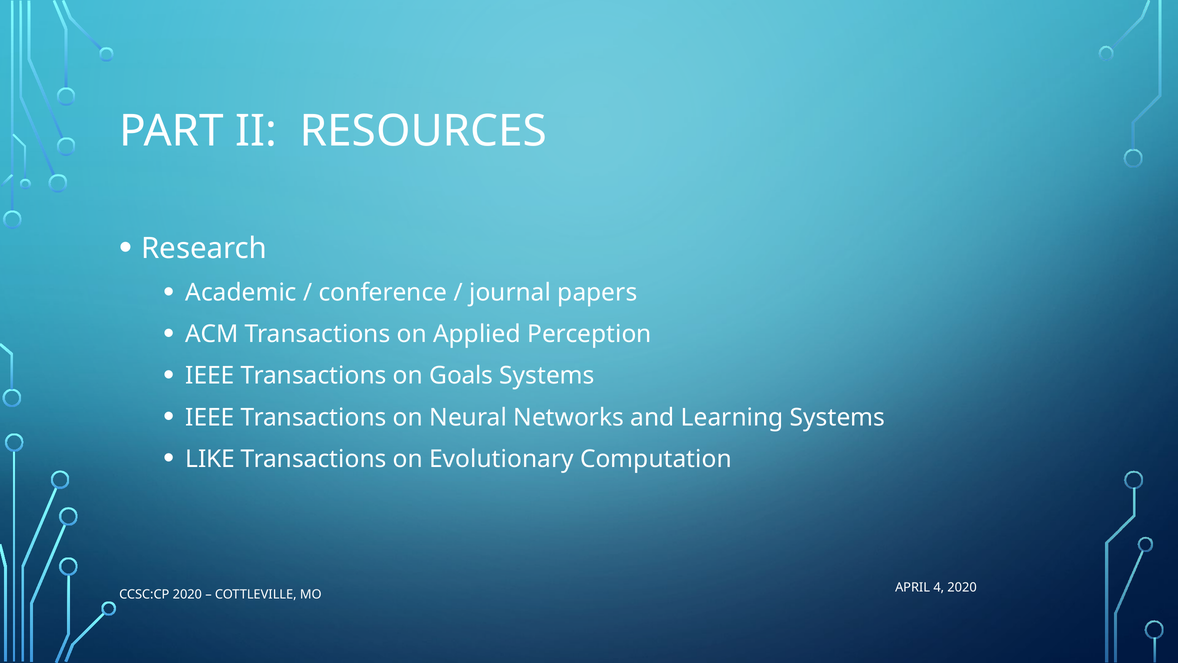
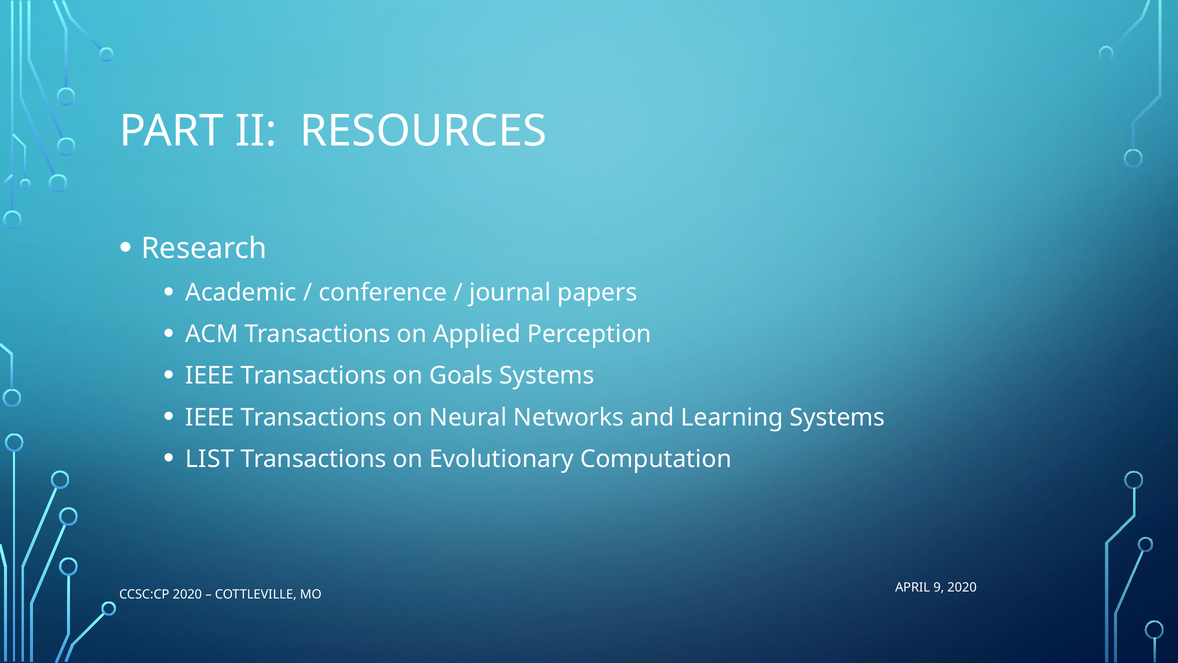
LIKE: LIKE -> LIST (210, 459)
4: 4 -> 9 (939, 587)
